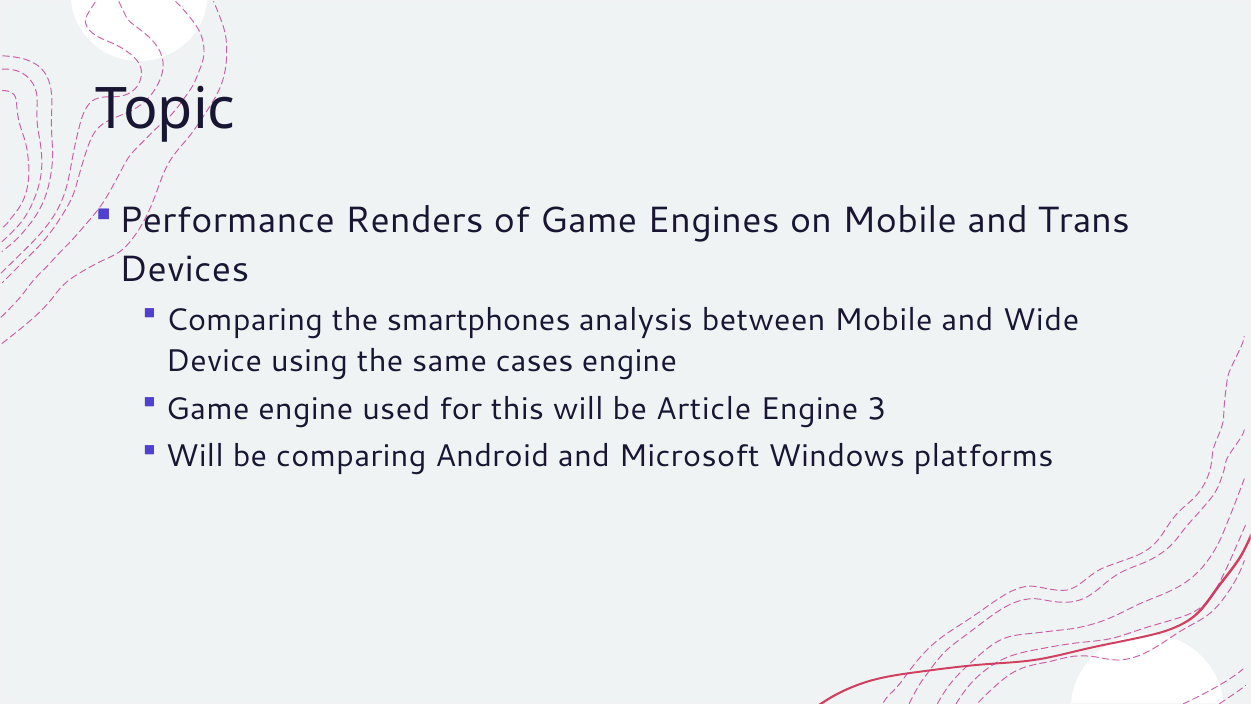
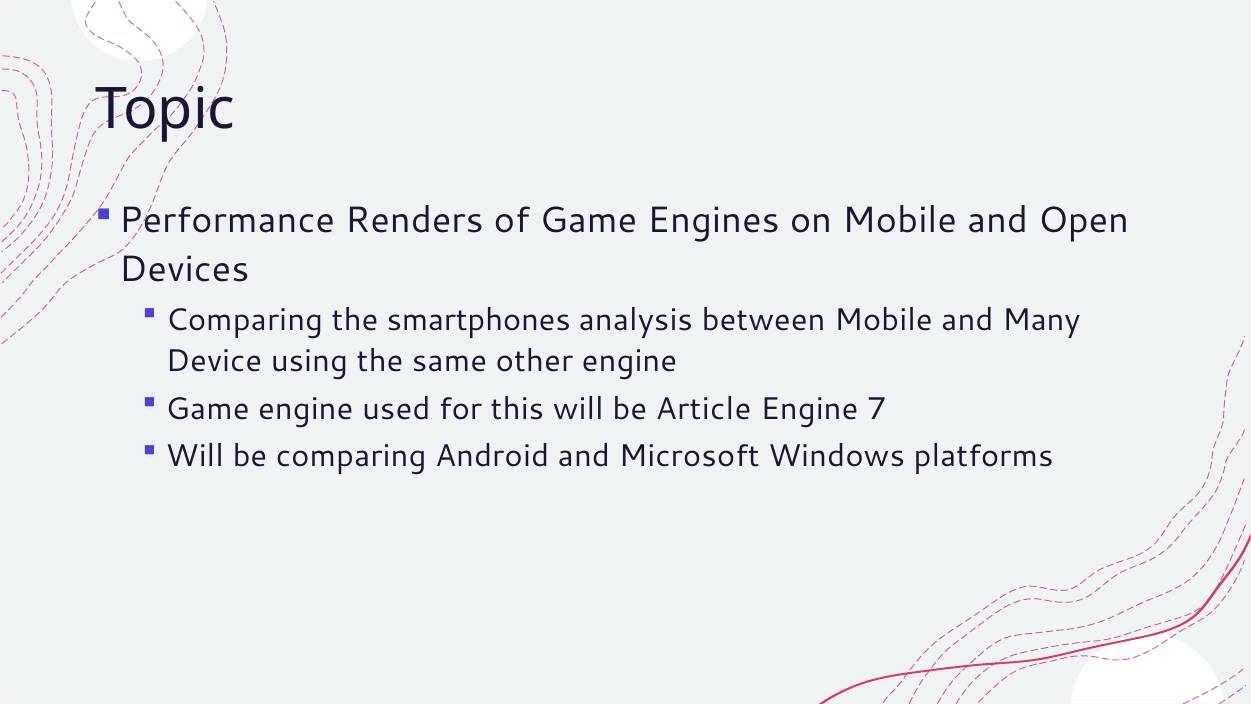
Trans: Trans -> Open (1084, 221)
Wide: Wide -> Many (1041, 320)
cases: cases -> other (534, 361)
3: 3 -> 7 (877, 409)
